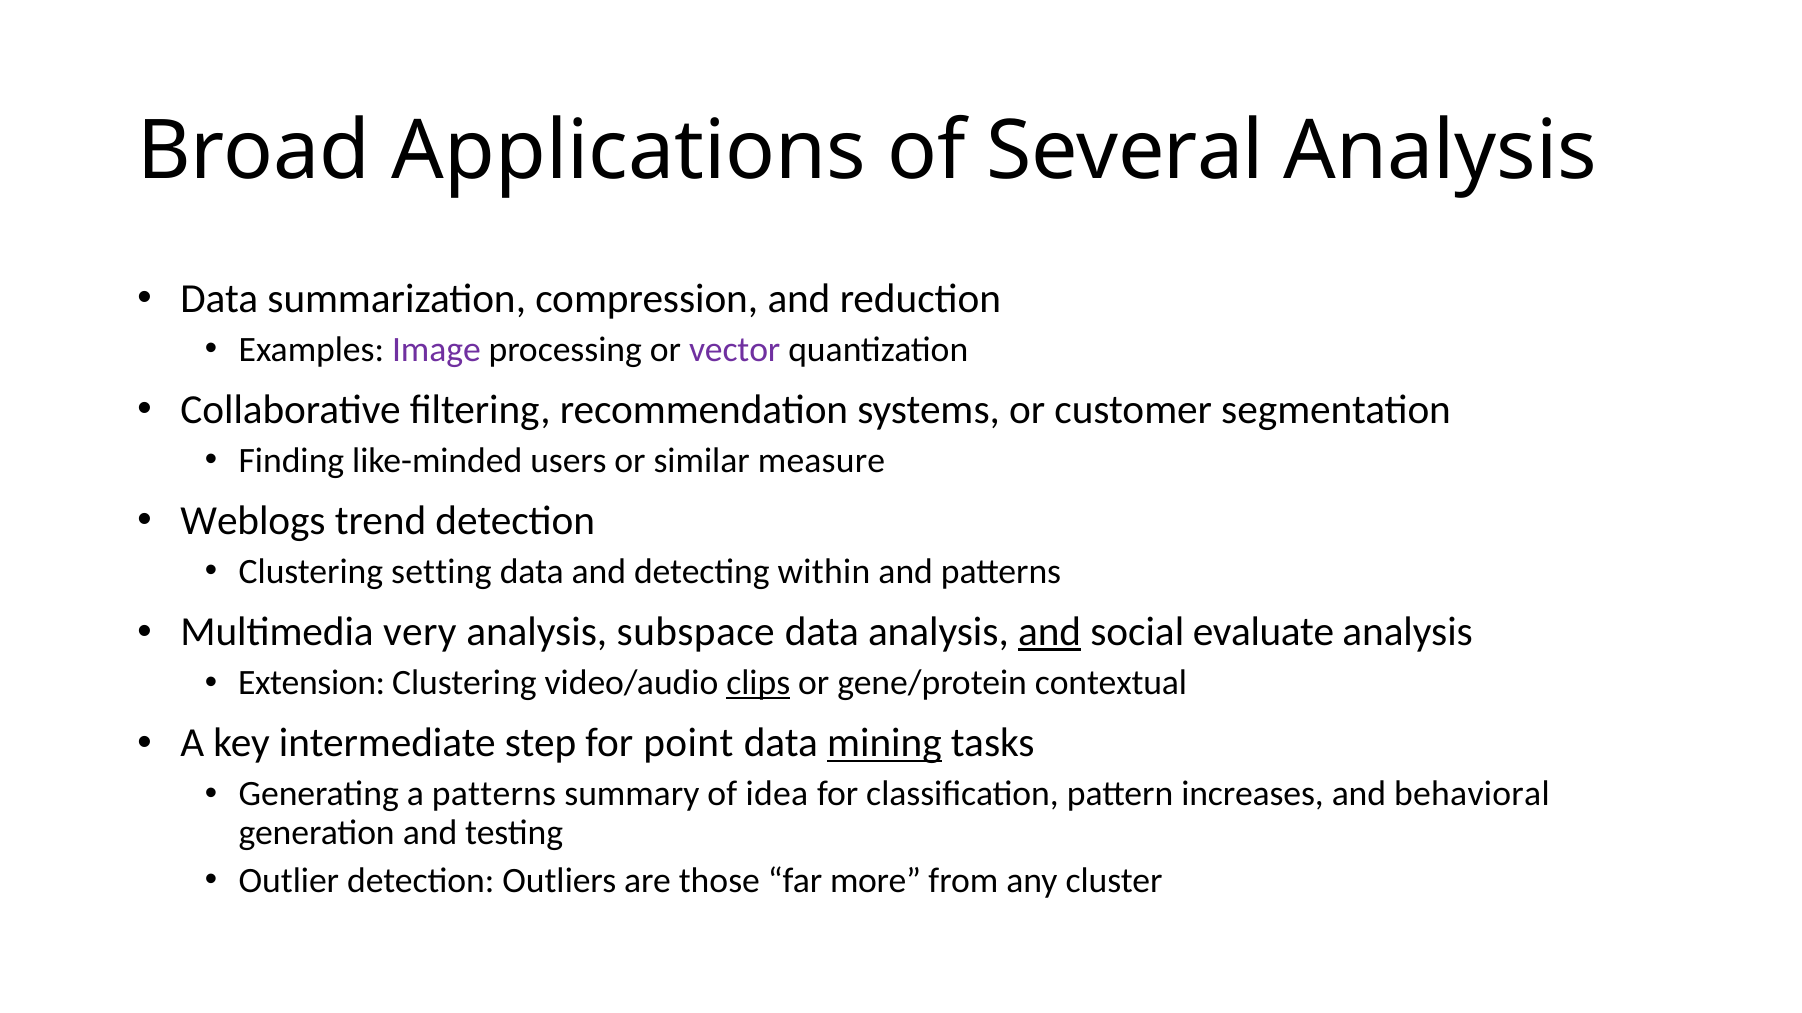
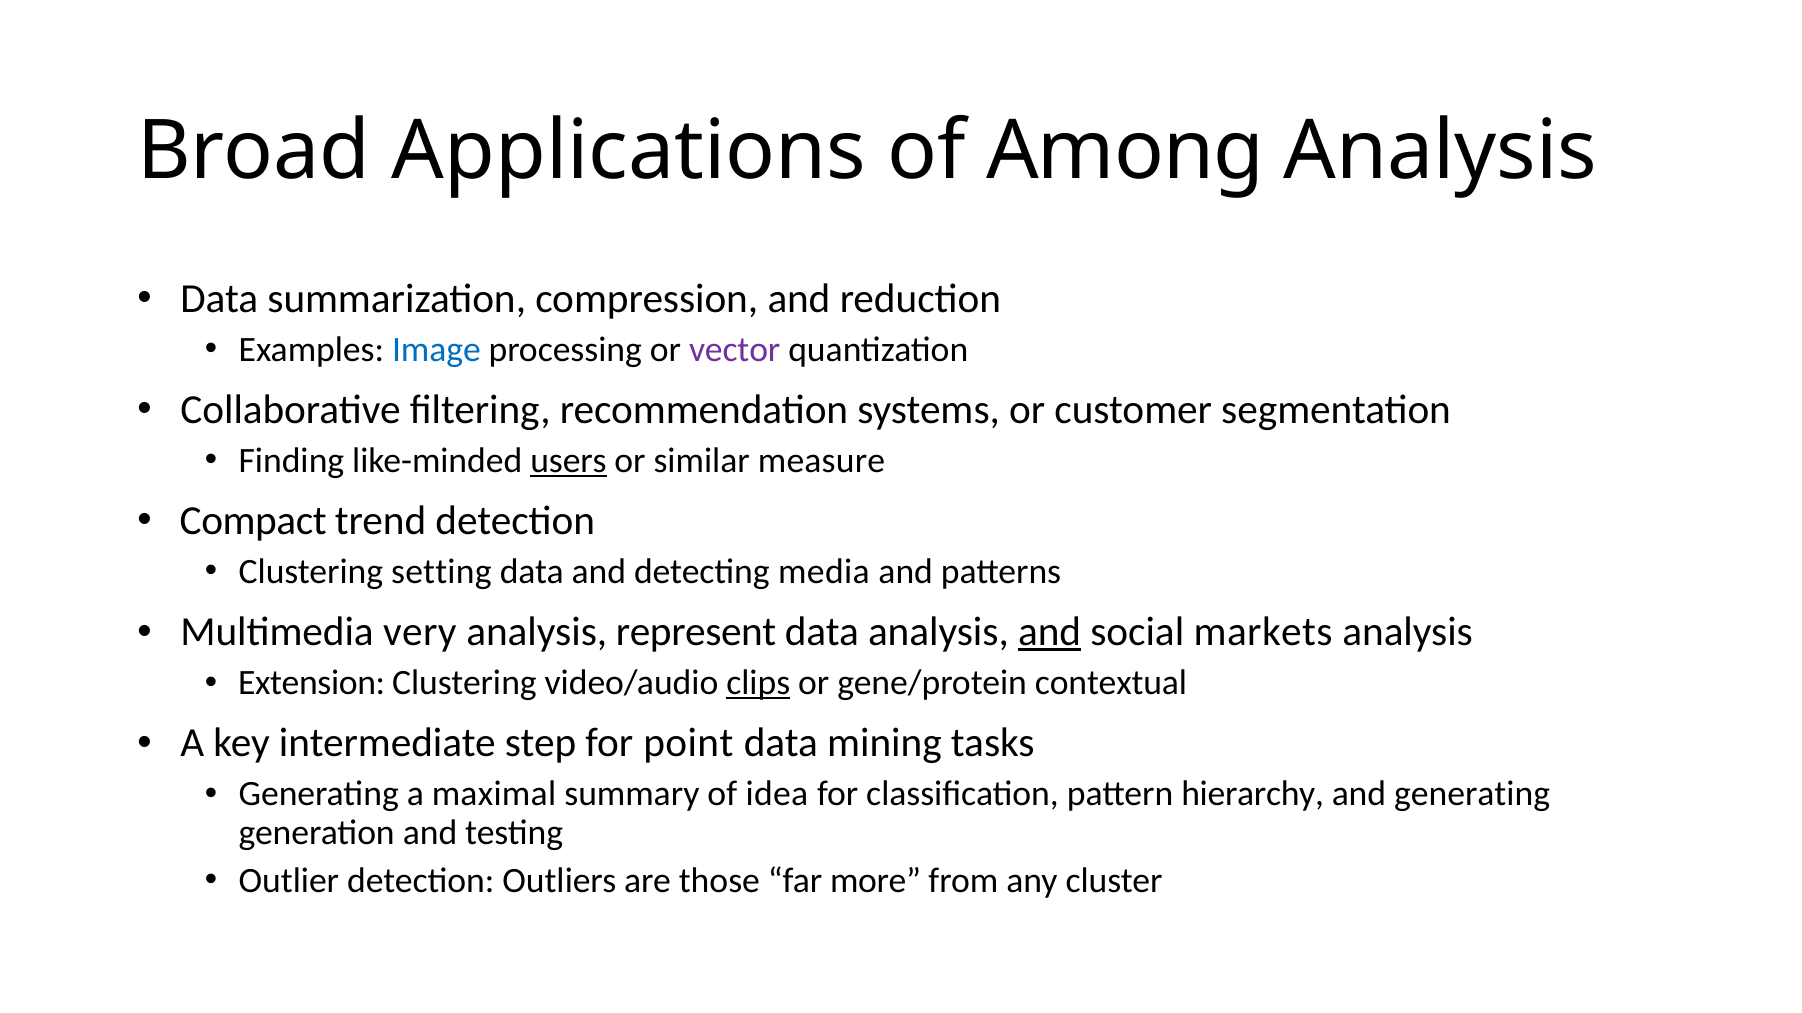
Several: Several -> Among (1125, 151)
Image colour: purple -> blue (436, 350)
users underline: none -> present (569, 461)
Weblogs: Weblogs -> Compact (253, 521)
within: within -> media (824, 572)
subspace: subspace -> represent (696, 632)
evaluate: evaluate -> markets (1263, 632)
mining underline: present -> none (884, 744)
a patterns: patterns -> maximal (494, 795)
increases: increases -> hierarchy (1253, 795)
and behavioral: behavioral -> generating (1472, 795)
